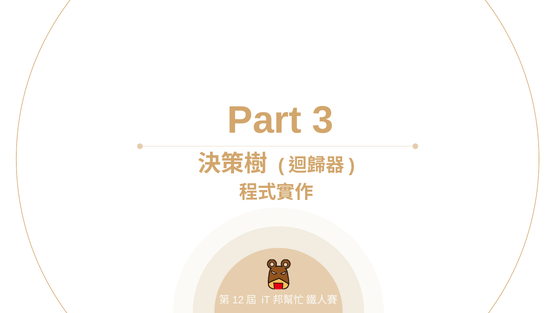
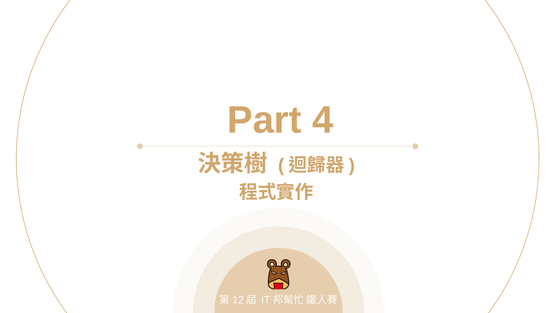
3: 3 -> 4 (323, 120)
